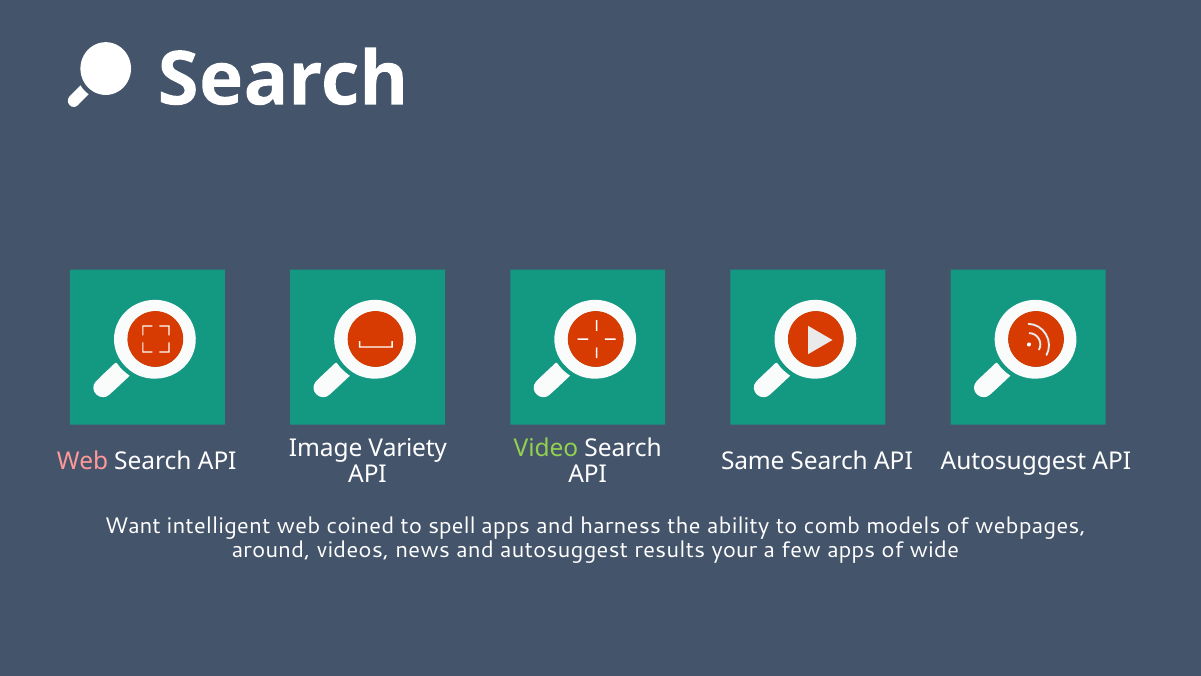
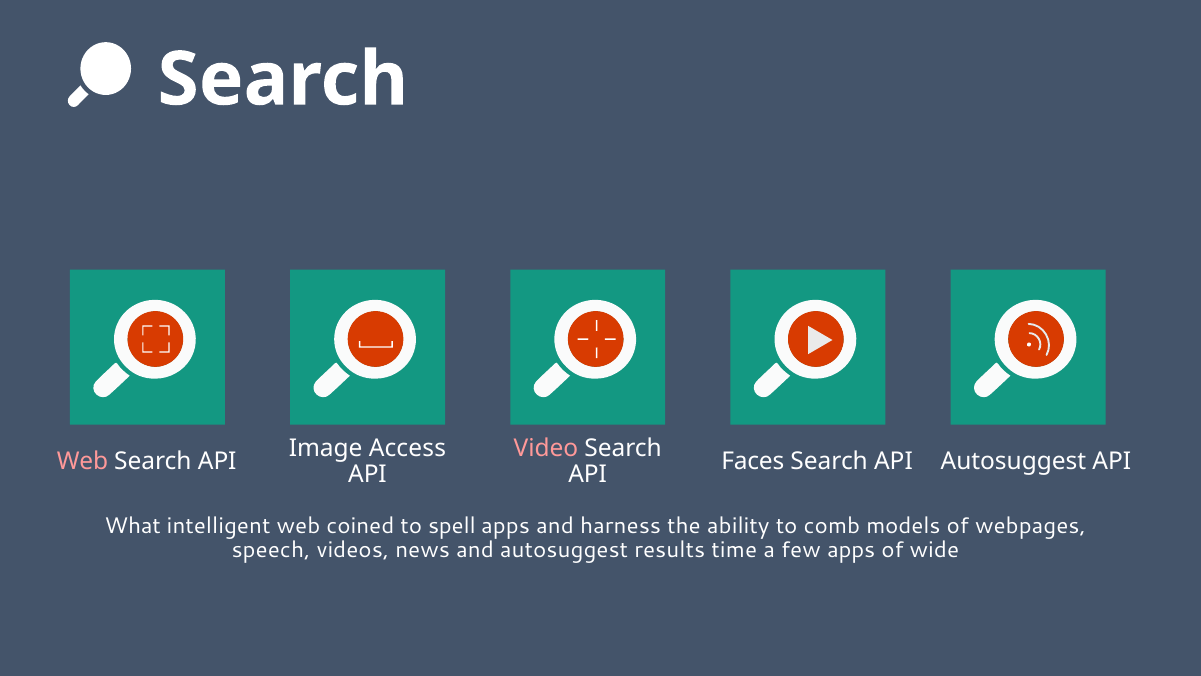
Variety: Variety -> Access (407, 448)
Video colour: light green -> pink (546, 448)
Same: Same -> Faces (753, 461)
Want: Want -> What (133, 525)
around: around -> speech (271, 550)
your: your -> time (734, 550)
